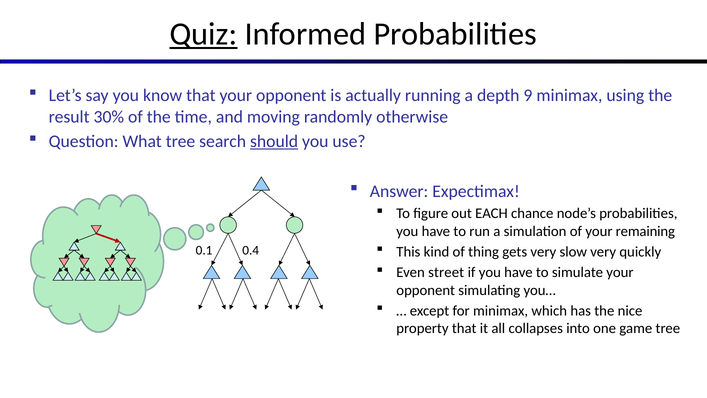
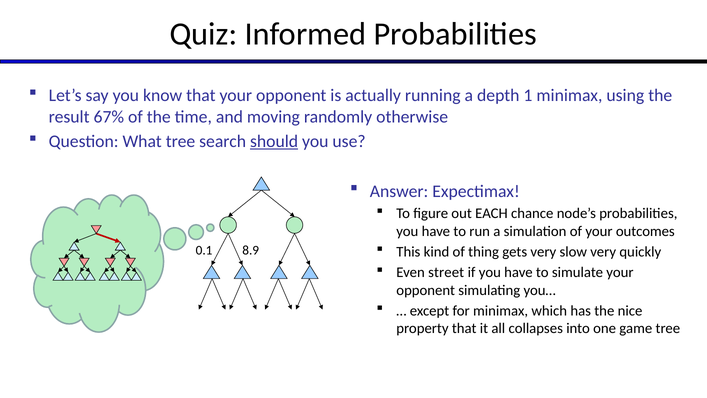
Quiz underline: present -> none (203, 34)
9: 9 -> 1 (528, 96)
30%: 30% -> 67% (109, 117)
remaining: remaining -> outcomes (645, 231)
0.4: 0.4 -> 8.9 (251, 250)
